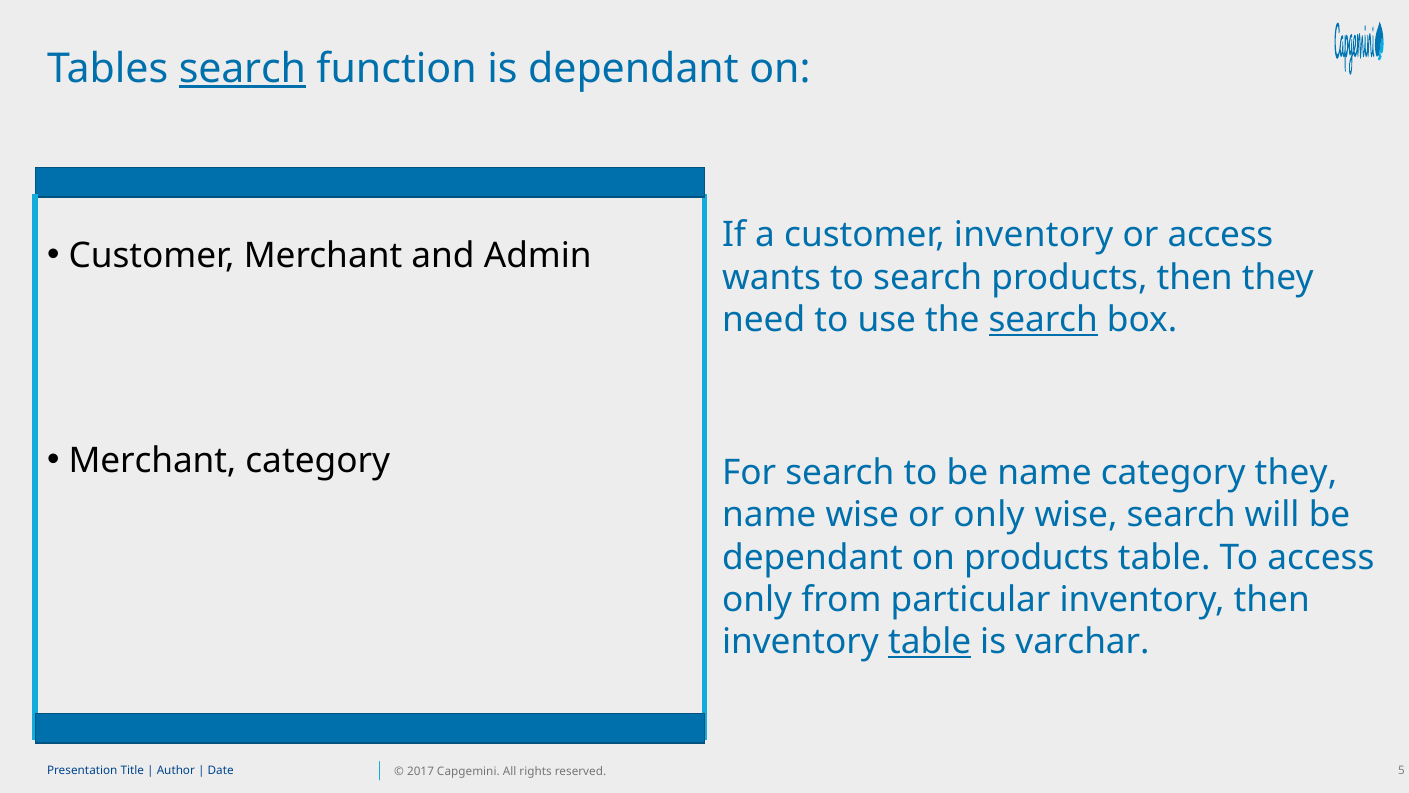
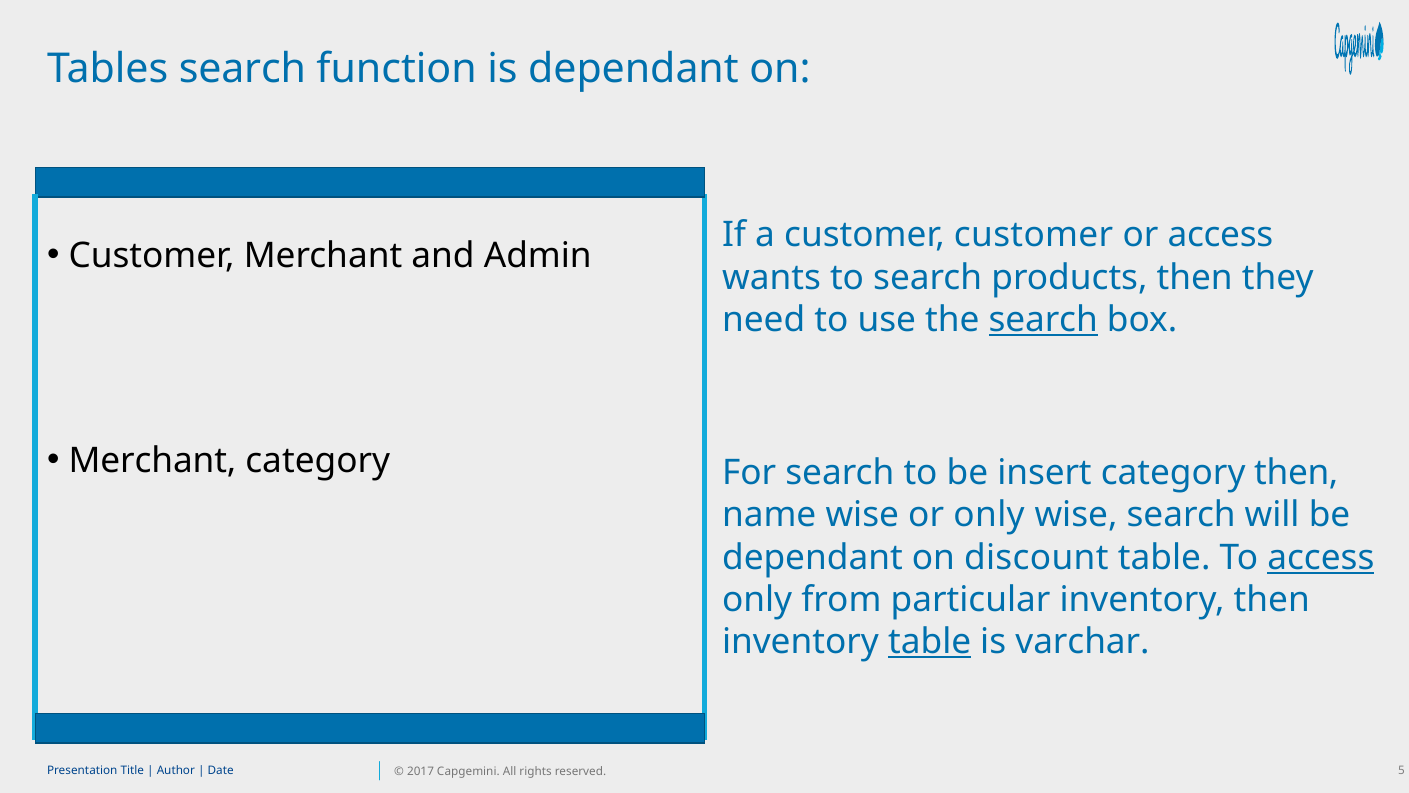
search underline: present -> none (242, 69)
customer inventory: inventory -> customer (1034, 235)
be name: name -> insert (1045, 473)
category they: they -> then (1296, 473)
on products: products -> discount (1036, 557)
access underline: none -> present (1321, 557)
